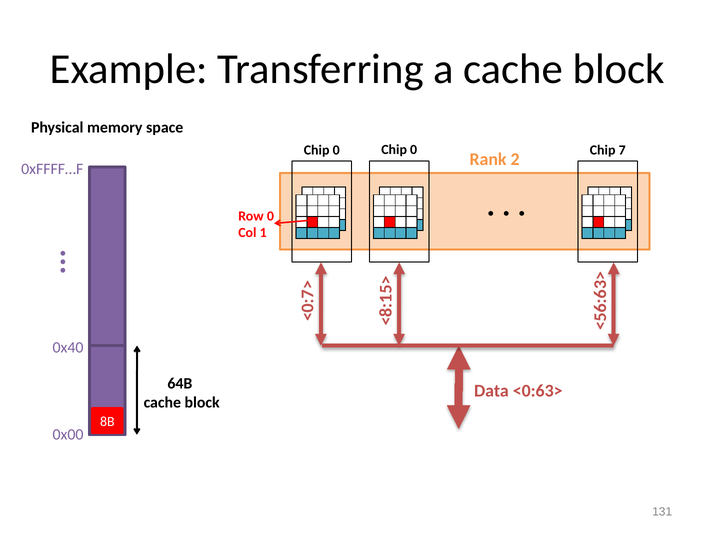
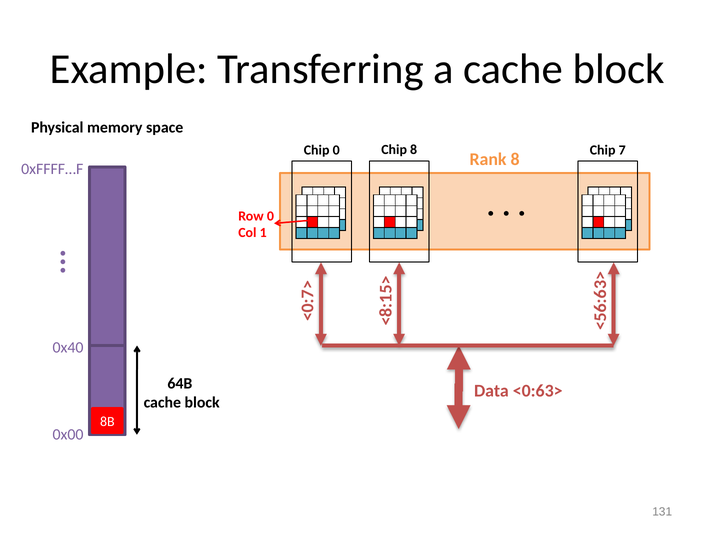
0 Chip 0: 0 -> 8 (414, 150)
Rank 2: 2 -> 8 (515, 160)
